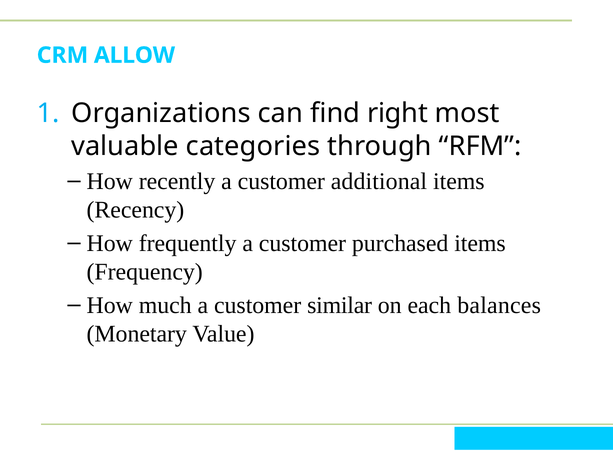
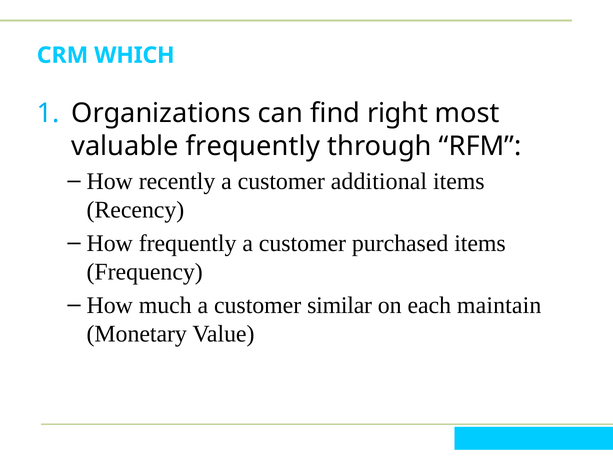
ALLOW: ALLOW -> WHICH (134, 55)
valuable categories: categories -> frequently (253, 146)
balances: balances -> maintain (499, 305)
